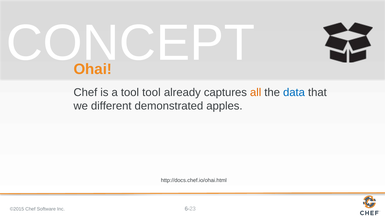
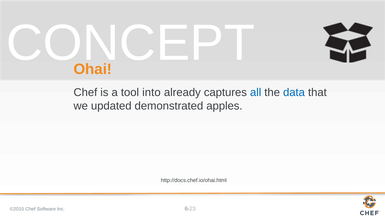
tool tool: tool -> into (151, 93)
all colour: orange -> blue (256, 93)
different: different -> updated (111, 106)
